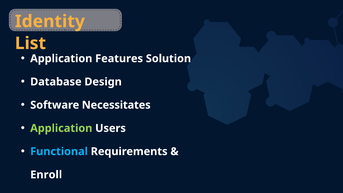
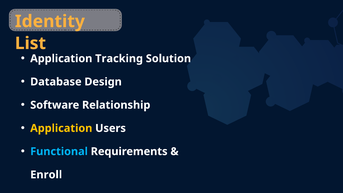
Features: Features -> Tracking (119, 59)
Necessitates: Necessitates -> Relationship (116, 105)
Application colour: light green -> yellow (61, 128)
